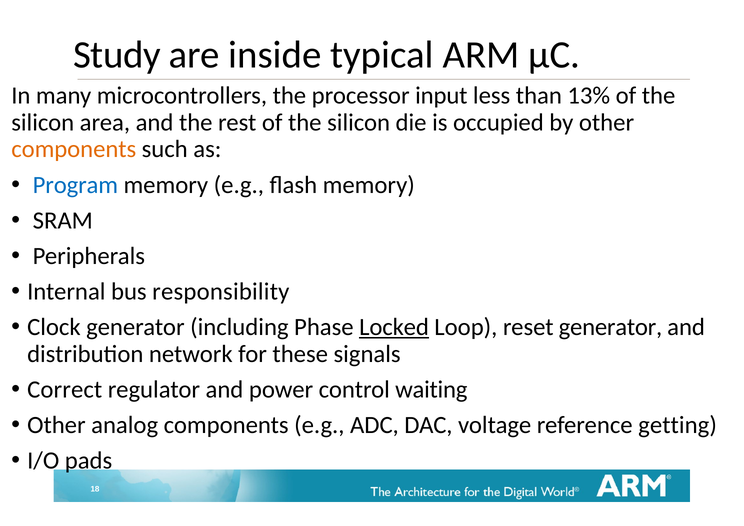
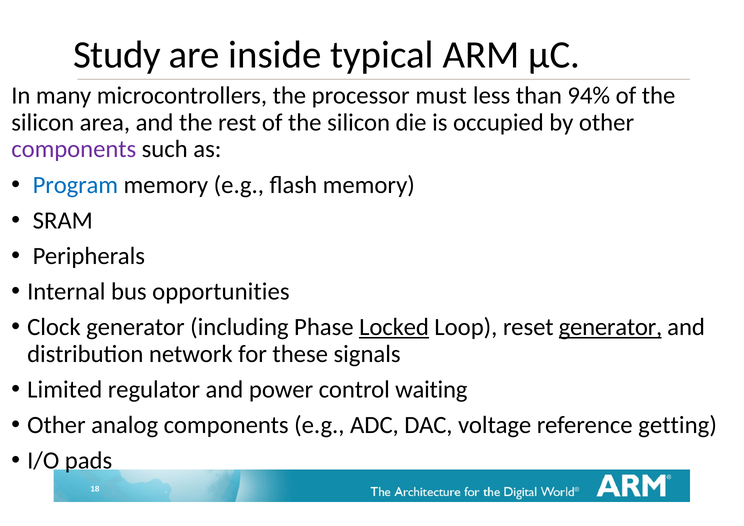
input: input -> must (441, 96)
13%: 13% -> 94% (589, 96)
components colour: orange -> purple (74, 149)
responsibility: responsibility -> opportunities (221, 291)
generator underline: none -> present (610, 327)
Correct: Correct -> Limited (65, 389)
